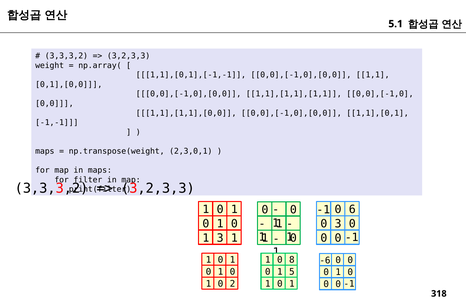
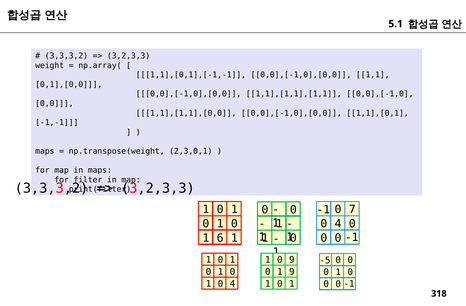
6: 6 -> 7 (352, 210)
3: 3 -> 4 (338, 224)
1 3: 3 -> 6 (220, 238)
0 8: 8 -> 9 (292, 260)
-6: -6 -> -5 (325, 260)
1 5: 5 -> 9 (292, 272)
1 0 2: 2 -> 4 (233, 284)
